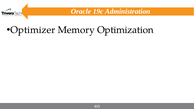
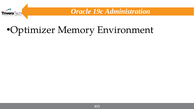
Optimization: Optimization -> Environment (125, 30)
